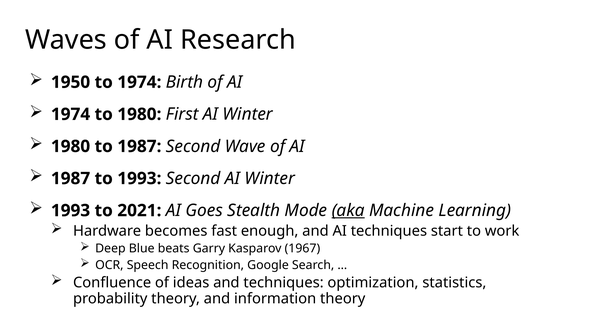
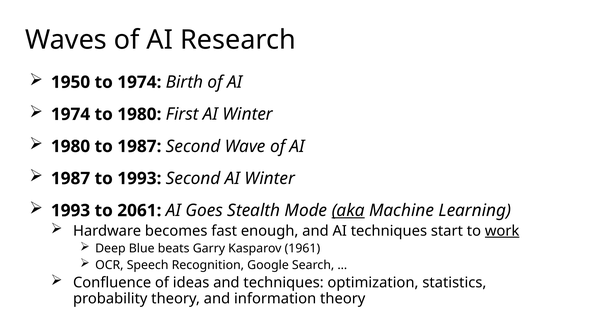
2021: 2021 -> 2061 (139, 210)
work underline: none -> present (502, 231)
1967: 1967 -> 1961 (302, 248)
